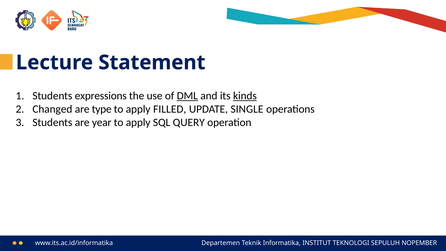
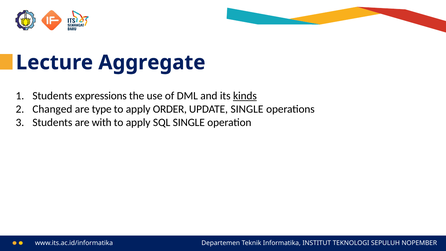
Statement: Statement -> Aggregate (152, 62)
DML underline: present -> none (187, 96)
FILLED: FILLED -> ORDER (170, 109)
year: year -> with (102, 122)
SQL QUERY: QUERY -> SINGLE (189, 122)
